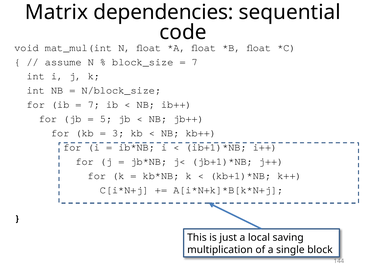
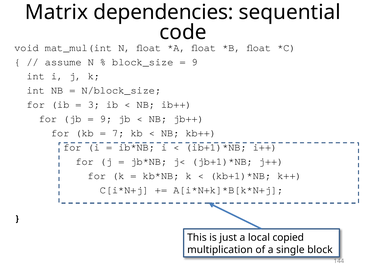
7: 7 -> 9 (195, 62)
7: 7 -> 3 (94, 105)
5: 5 -> 9 (106, 119)
3: 3 -> 7 (118, 133)
saving: saving -> copied (288, 238)
